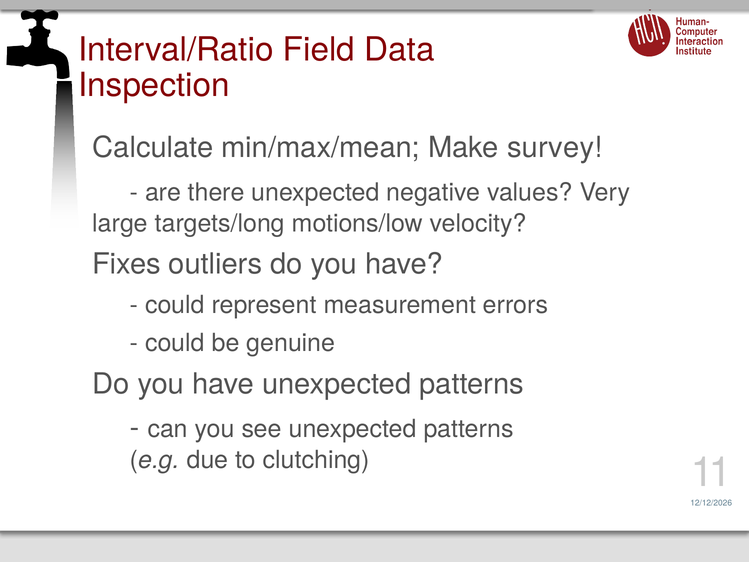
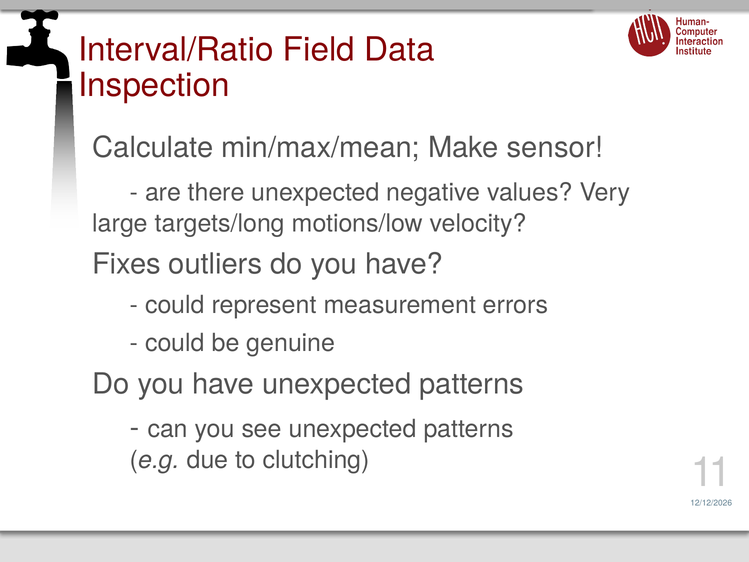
survey: survey -> sensor (555, 148)
